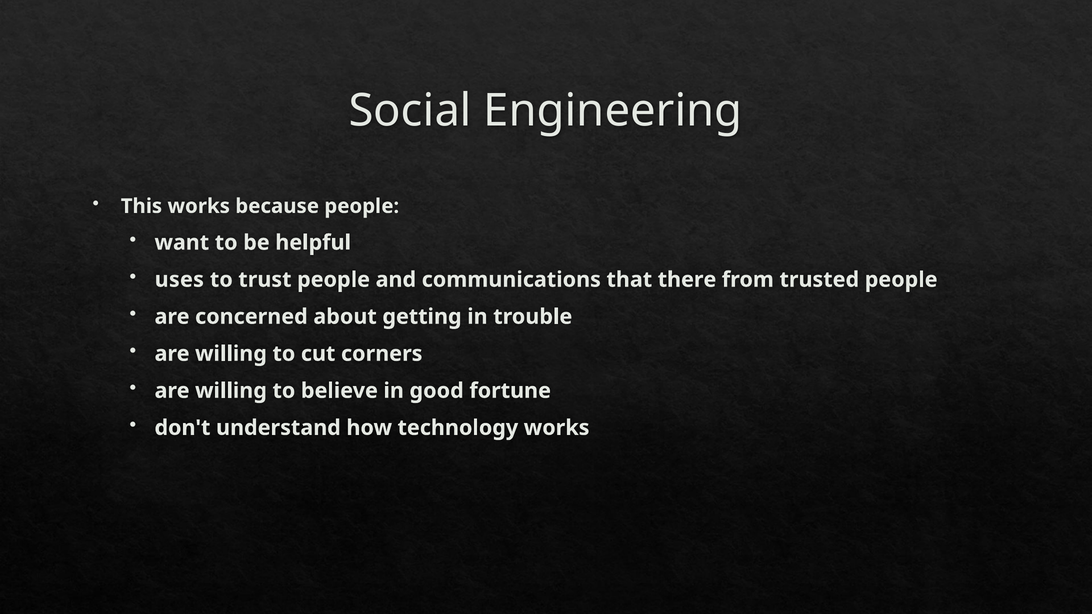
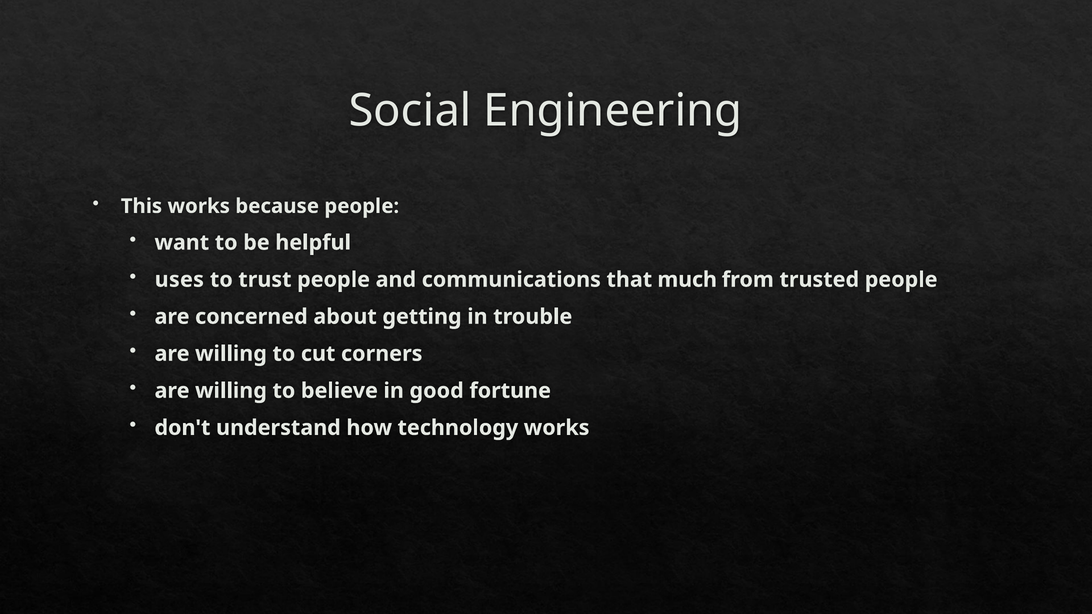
there: there -> much (687, 280)
